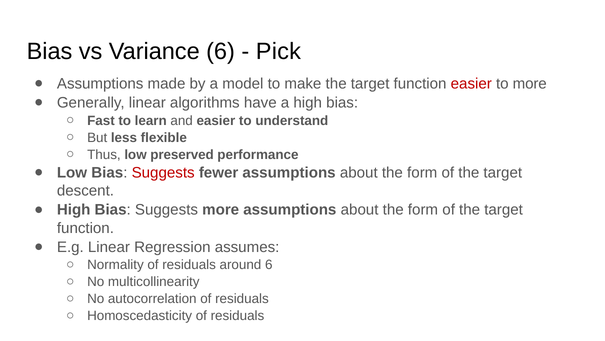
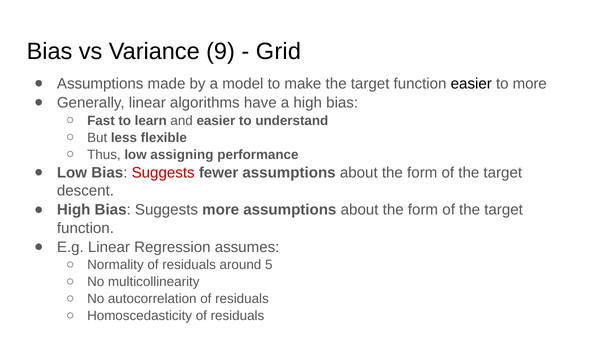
Variance 6: 6 -> 9 (221, 51)
Pick: Pick -> Grid (278, 51)
easier colour: red -> black (471, 84)
preserved: preserved -> assigning (182, 154)
around 6: 6 -> 5 (269, 264)
